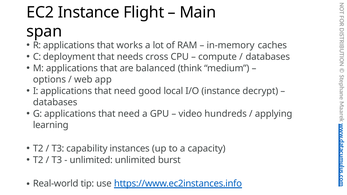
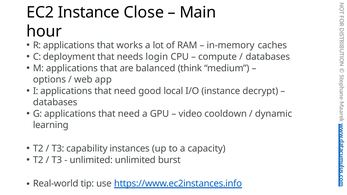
Flight: Flight -> Close (144, 12)
span: span -> hour (44, 31)
cross: cross -> login (157, 57)
hundreds: hundreds -> cooldown (226, 114)
applying: applying -> dynamic (274, 114)
